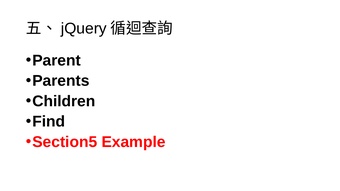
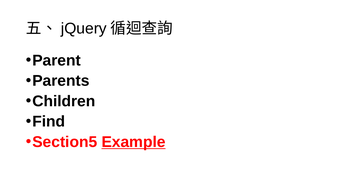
Example underline: none -> present (134, 142)
